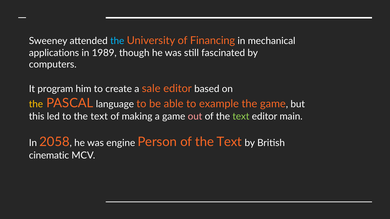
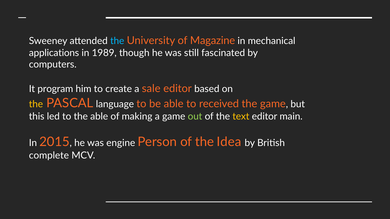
Financing: Financing -> Magazine (213, 41)
example: example -> received (219, 104)
to the text: text -> able (99, 117)
out colour: pink -> light green (195, 117)
text colour: light green -> yellow (241, 117)
2058: 2058 -> 2015 (55, 142)
Person of the Text: Text -> Idea (229, 142)
cinematic: cinematic -> complete (49, 156)
